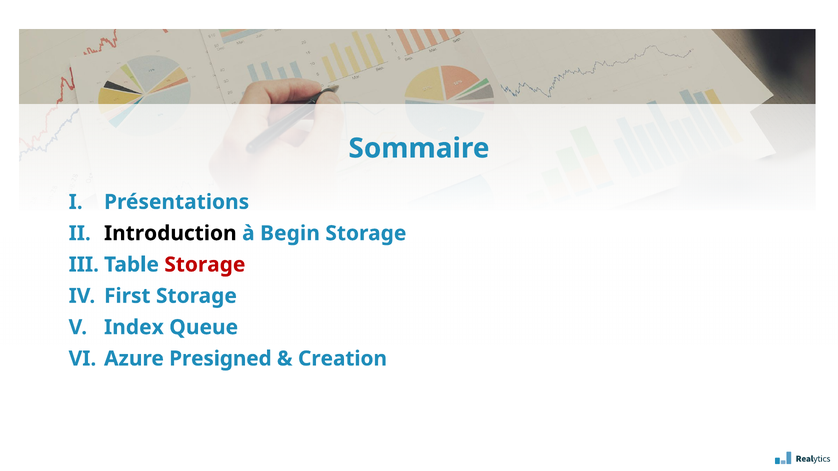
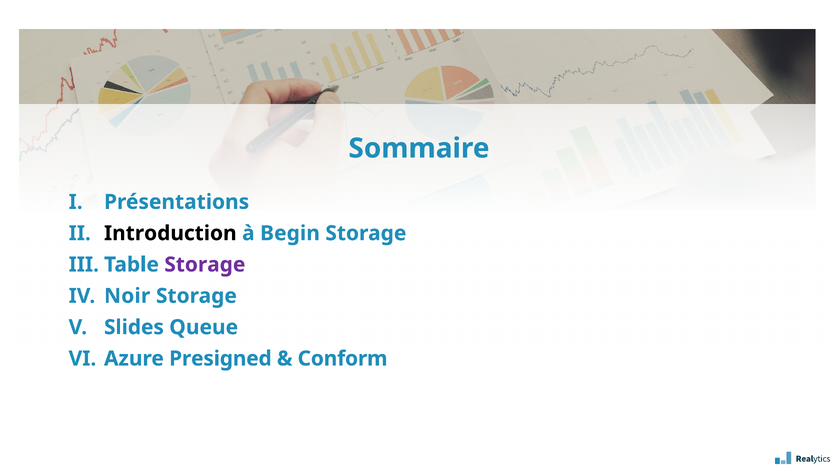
Storage colour: red -> purple (205, 265)
First: First -> Noir (127, 296)
Index: Index -> Slides (134, 328)
Creation: Creation -> Conform (343, 359)
